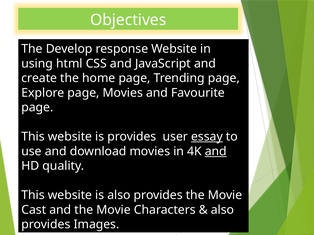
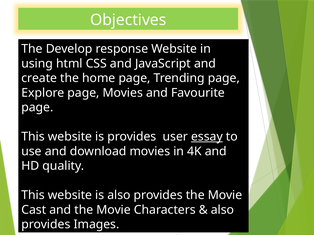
and underline: present -> none (216, 152)
